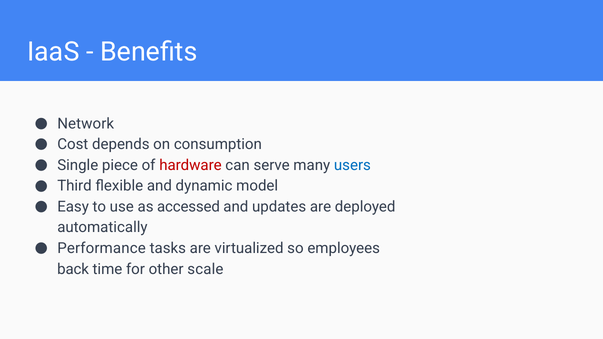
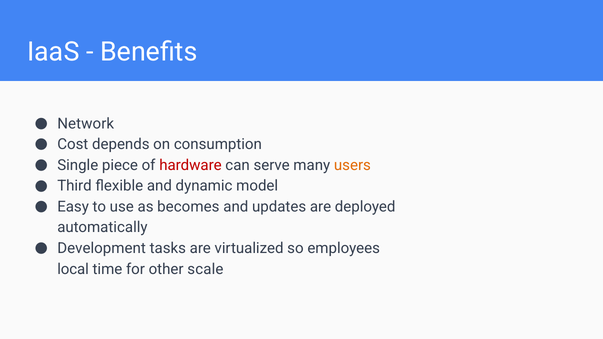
users colour: blue -> orange (352, 165)
accessed: accessed -> becomes (188, 207)
Performance: Performance -> Development (102, 248)
back: back -> local (73, 269)
